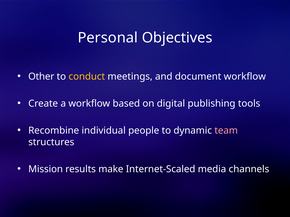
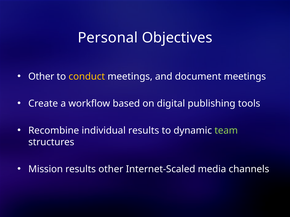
document workflow: workflow -> meetings (245, 77)
individual people: people -> results (144, 131)
team colour: pink -> light green (226, 131)
results make: make -> other (111, 169)
